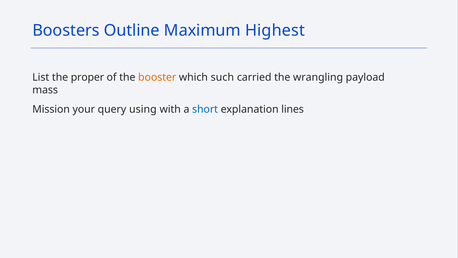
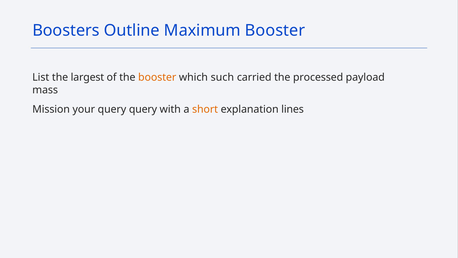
Maximum Highest: Highest -> Booster (275, 31)
proper: proper -> largest (87, 77)
wrangling: wrangling -> processed (318, 77)
query using: using -> query (143, 109)
short colour: blue -> orange (205, 109)
